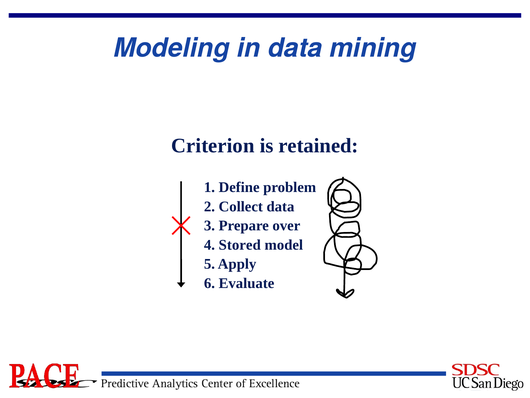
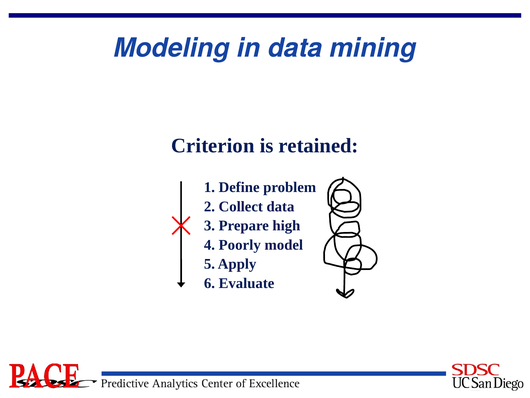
over: over -> high (286, 225)
Stored: Stored -> Poorly (240, 245)
